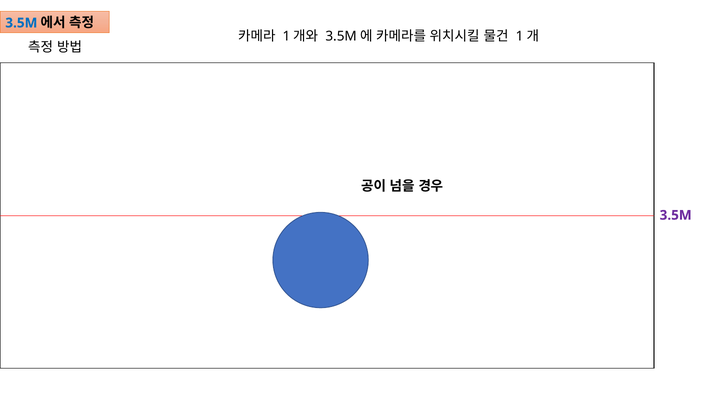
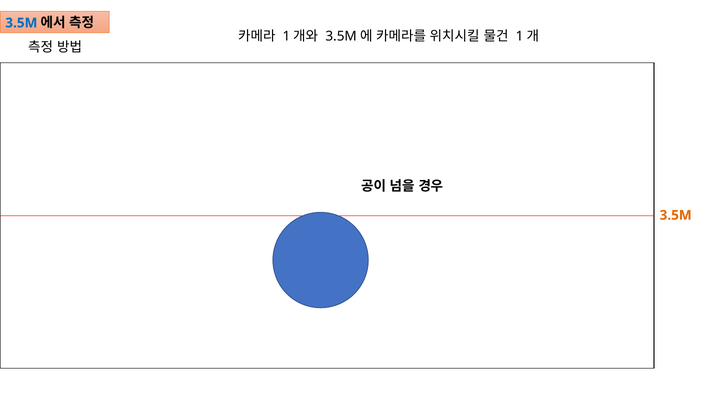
3.5M colour: purple -> orange (676, 215)
